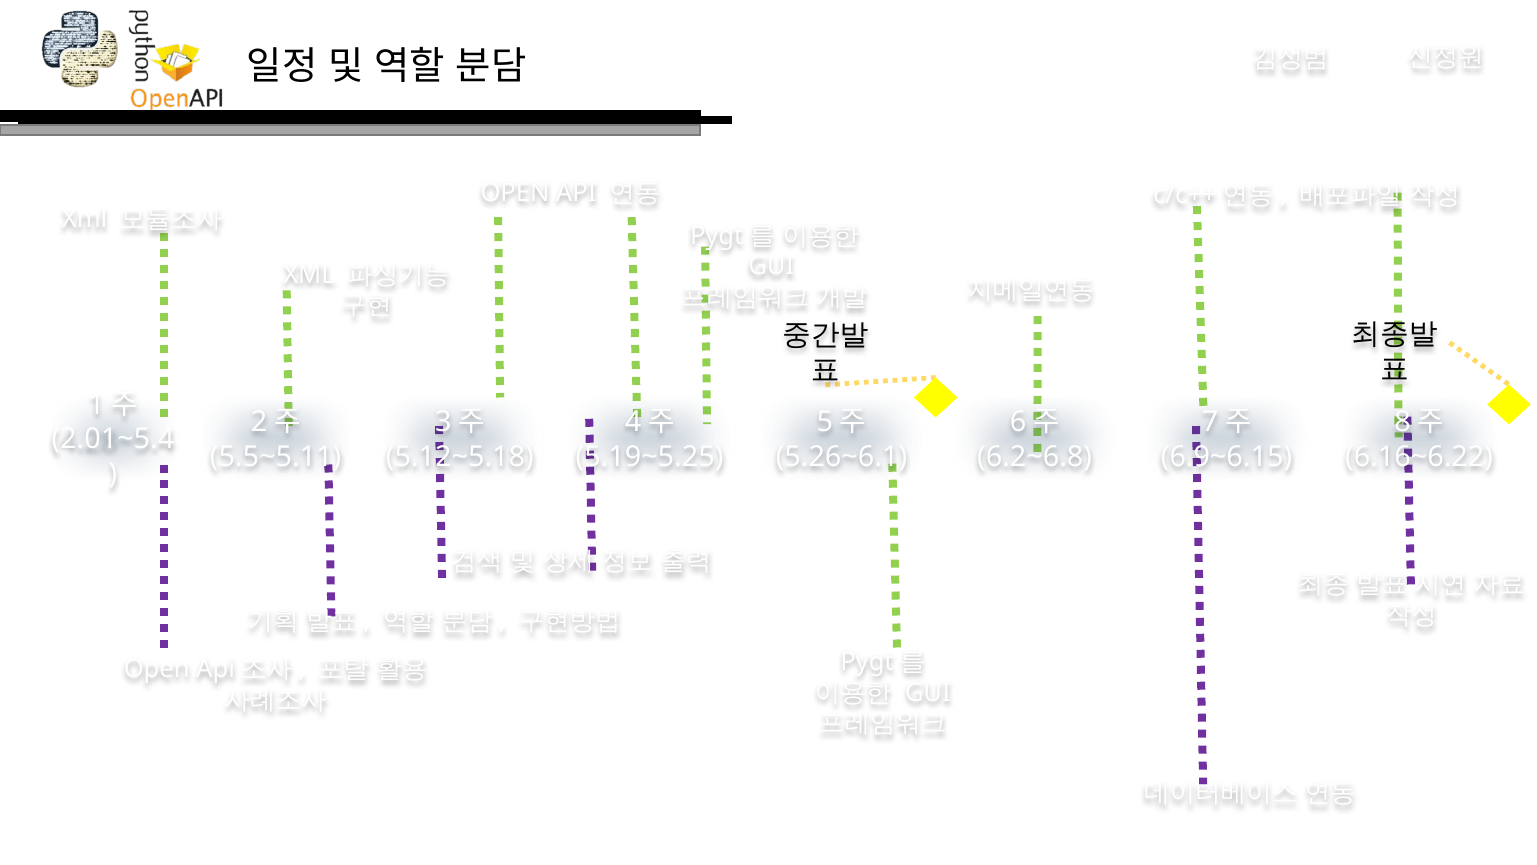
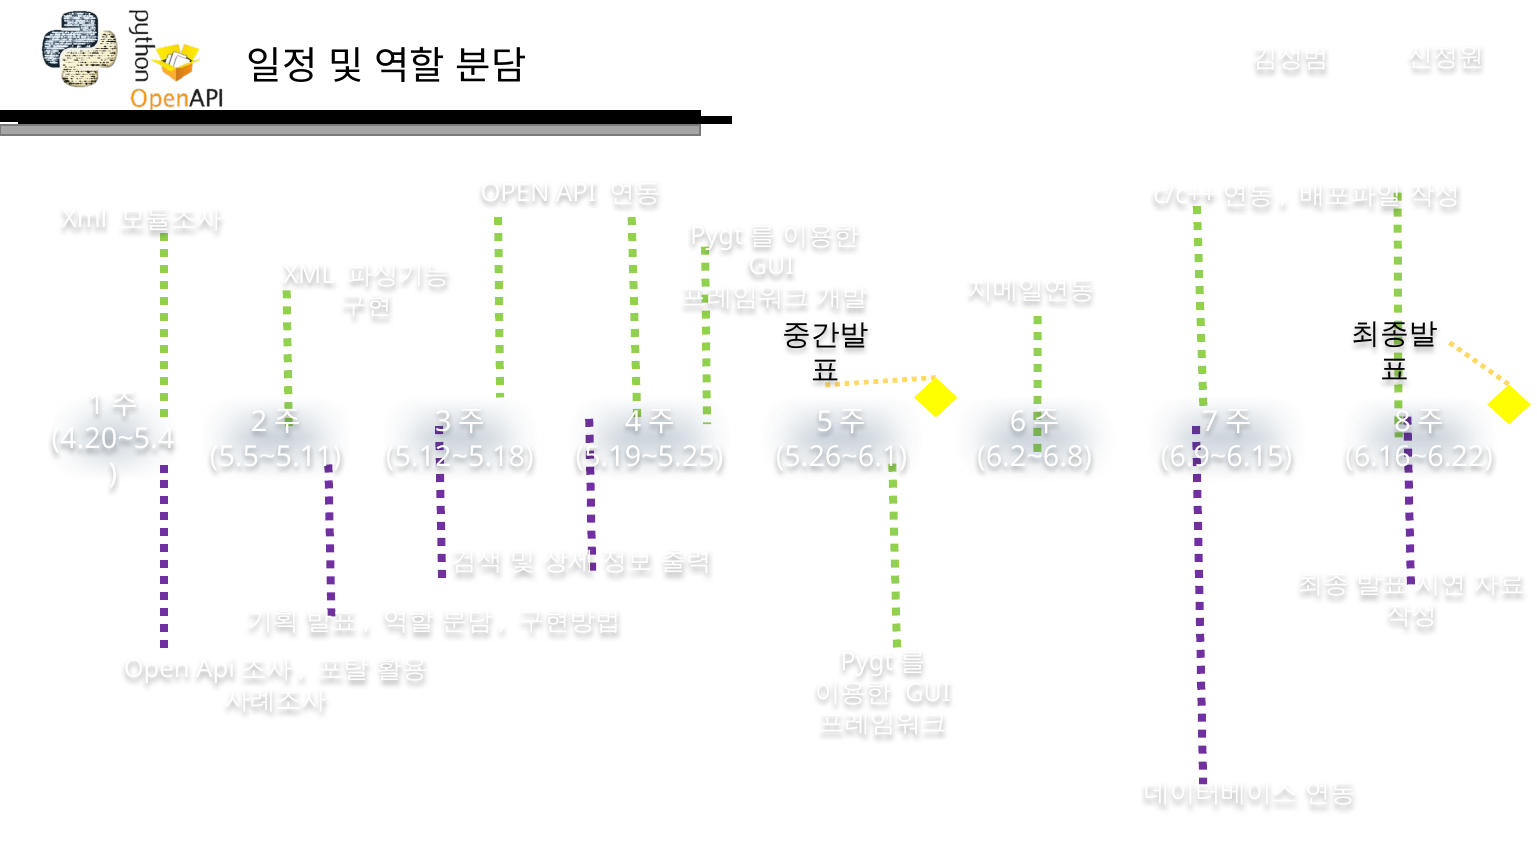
2.01~5.4: 2.01~5.4 -> 4.20~5.4 (113, 439)
